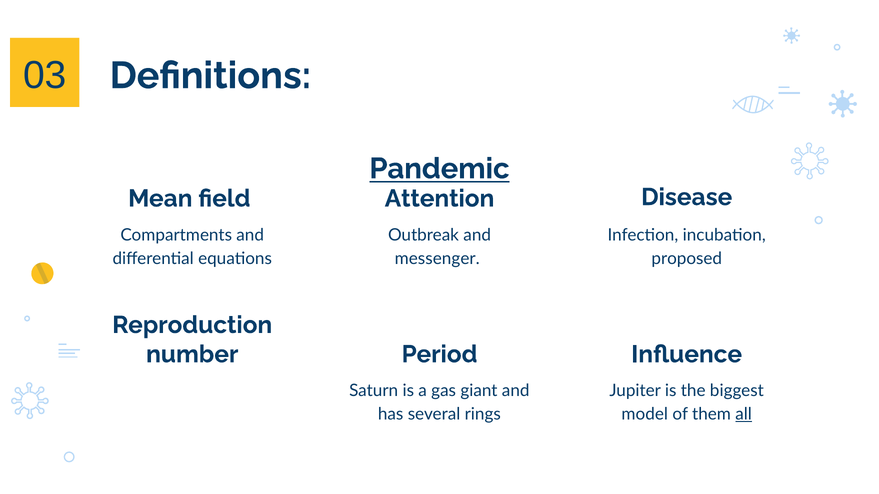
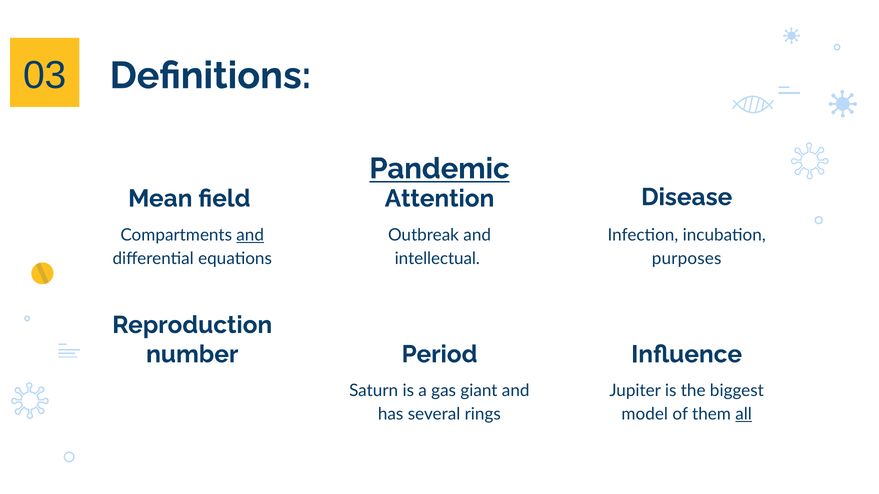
and underline: none -> present (250, 235)
messenger: messenger -> intellectual (437, 259)
proposed: proposed -> purposes (687, 259)
